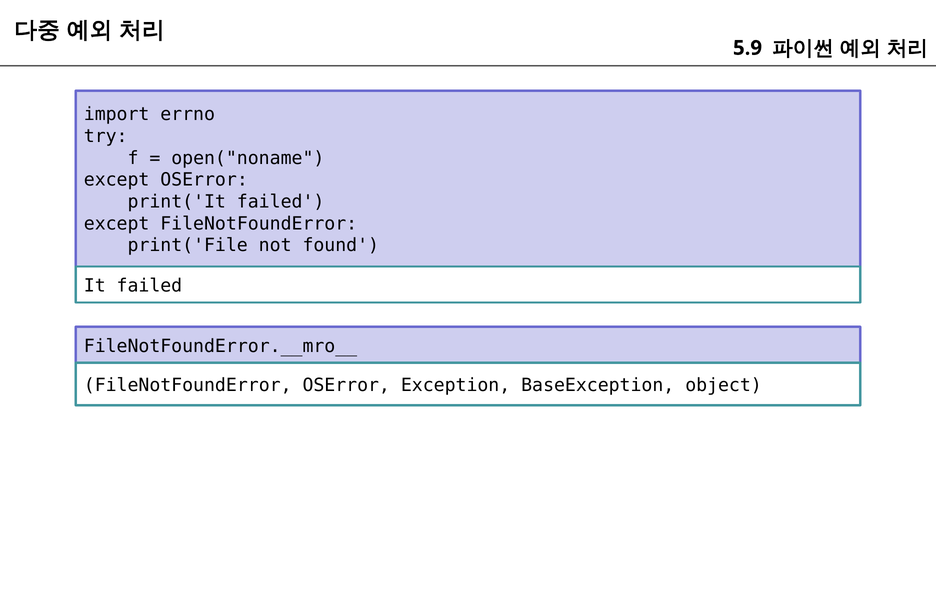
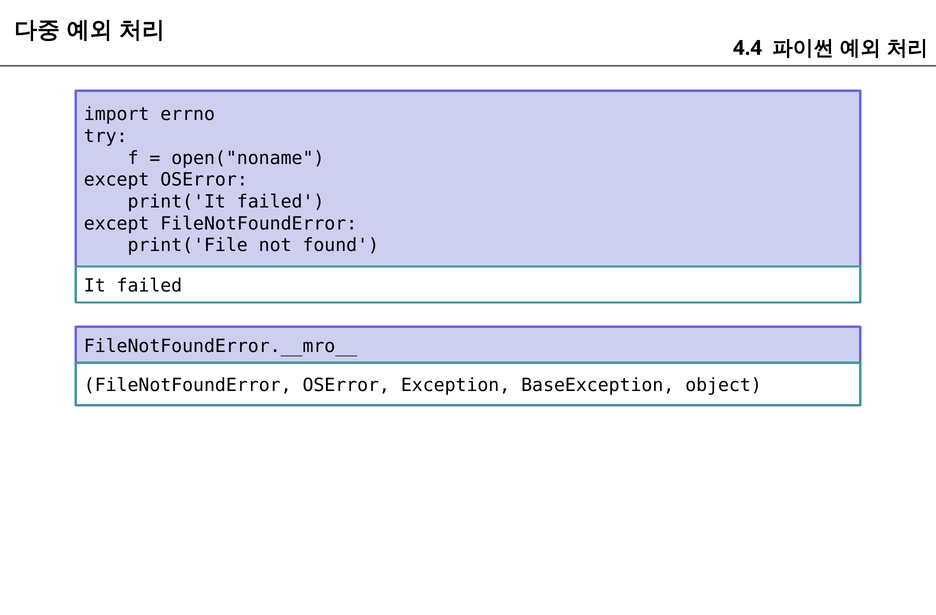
5.9: 5.9 -> 4.4 (748, 48)
